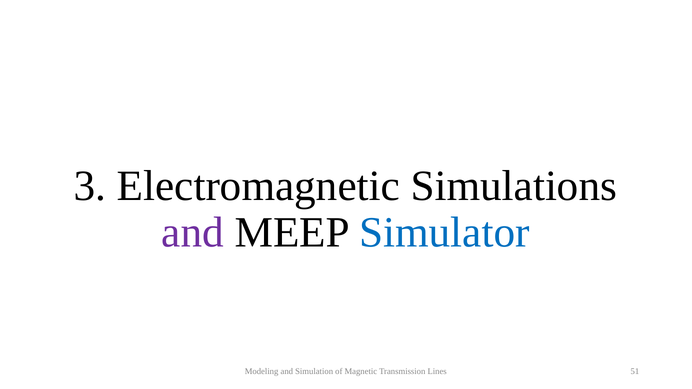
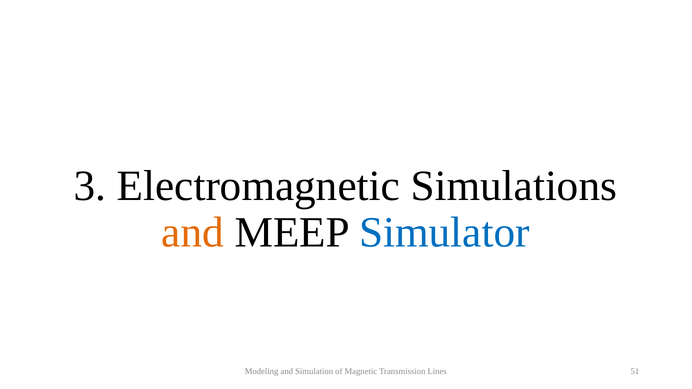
and colour: purple -> orange (193, 233)
